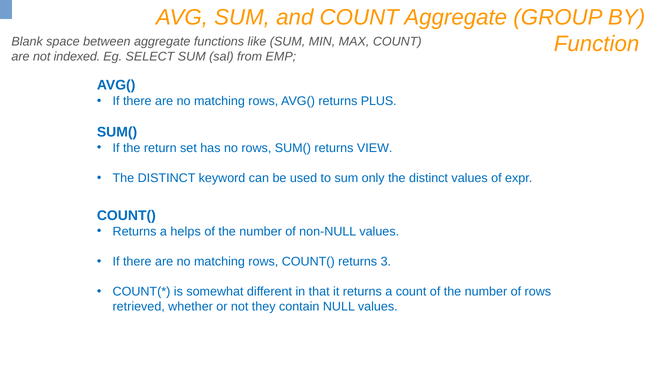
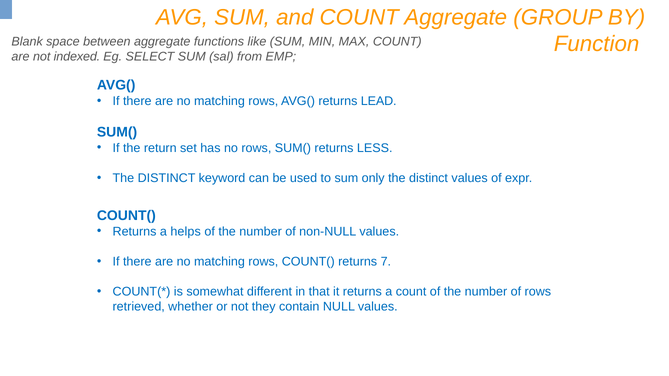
PLUS: PLUS -> LEAD (379, 101)
VIEW: VIEW -> LESS (375, 148)
3: 3 -> 7 (386, 262)
